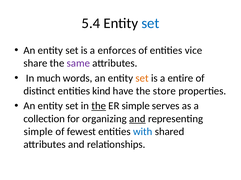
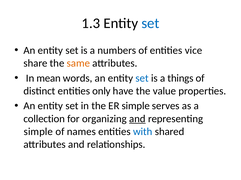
5.4: 5.4 -> 1.3 (91, 23)
enforces: enforces -> numbers (117, 51)
same colour: purple -> orange (78, 63)
much: much -> mean (49, 78)
set colour: orange -> blue (142, 78)
entire: entire -> things (181, 78)
kind: kind -> only (101, 91)
store: store -> value (164, 91)
the underline: present -> none (99, 106)
fewest: fewest -> names (81, 132)
